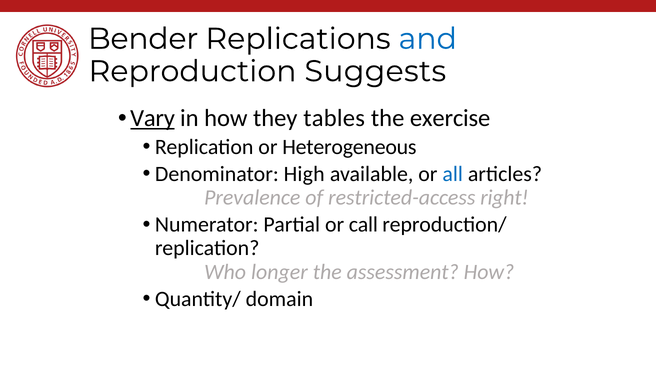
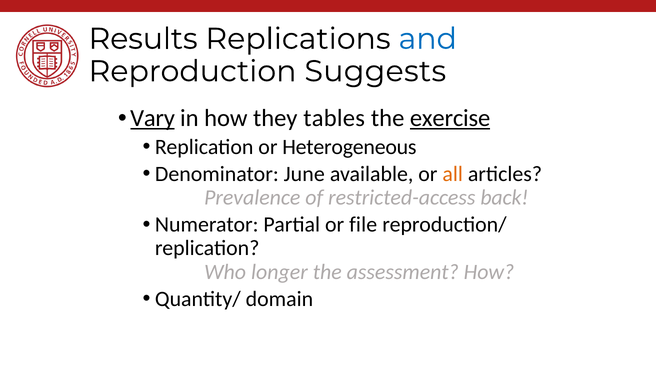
Bender: Bender -> Results (143, 39)
exercise underline: none -> present (450, 118)
High: High -> June (304, 174)
all colour: blue -> orange (453, 174)
right: right -> back (504, 198)
call: call -> file (363, 225)
